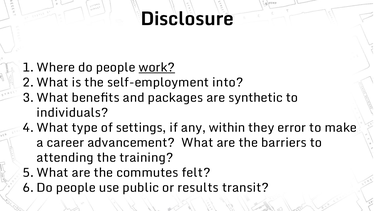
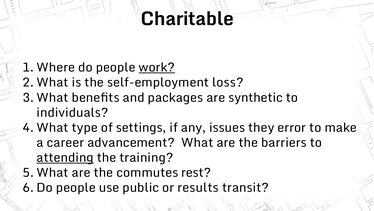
Disclosure: Disclosure -> Charitable (187, 19)
into: into -> loss (228, 82)
within: within -> issues (227, 127)
attending underline: none -> present (65, 157)
felt: felt -> rest (196, 172)
